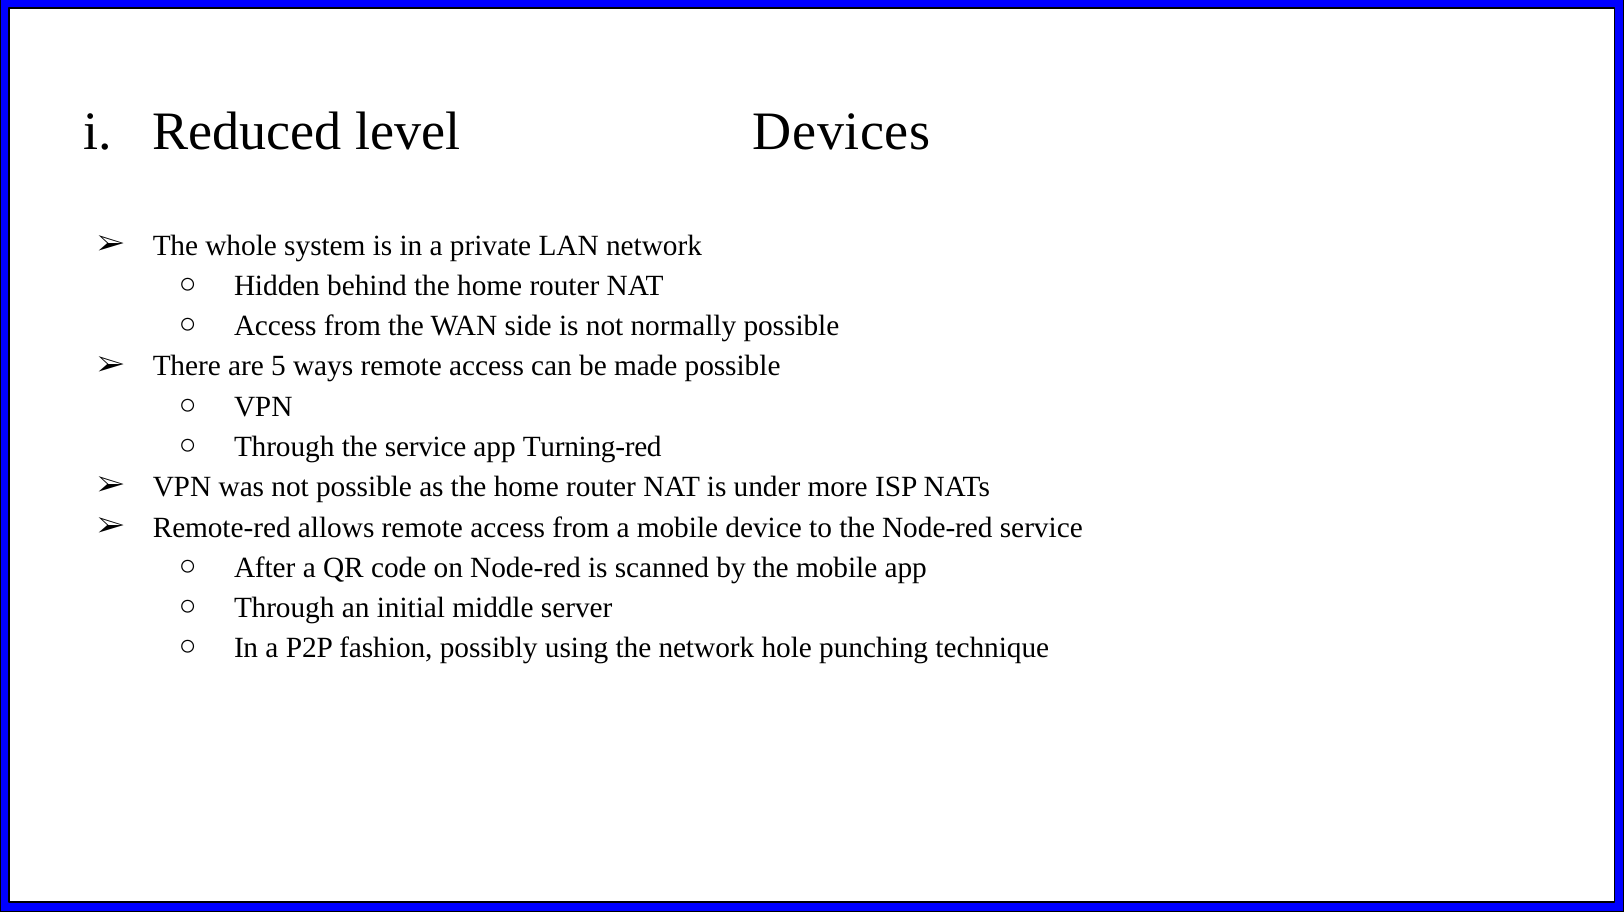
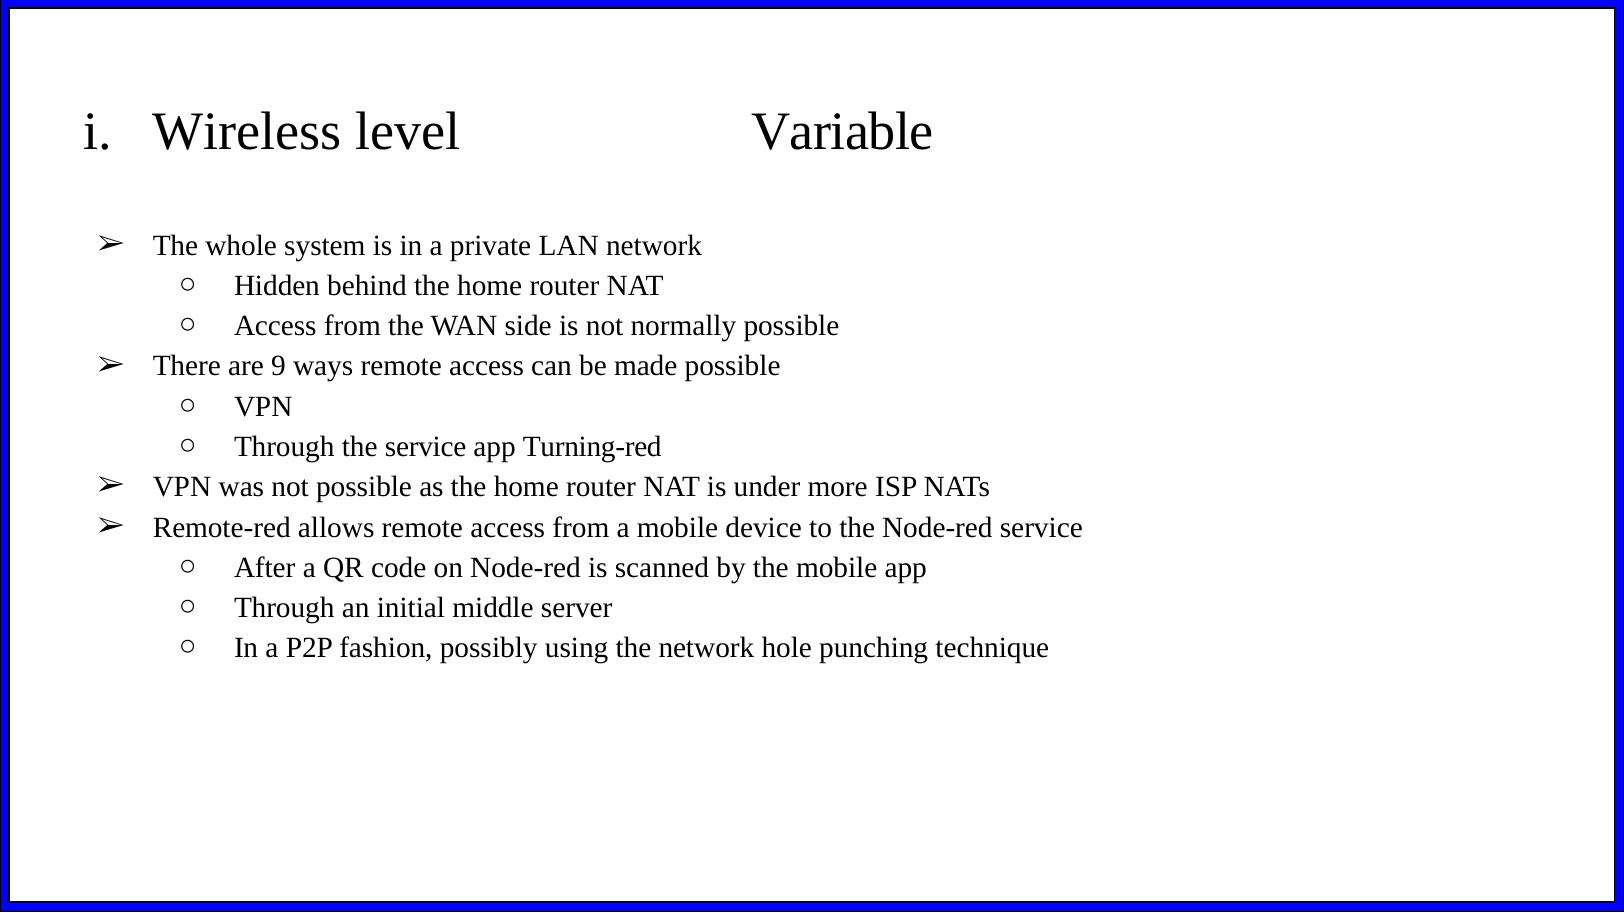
Reduced: Reduced -> Wireless (247, 132)
Devices: Devices -> Variable (842, 132)
5: 5 -> 9 (279, 367)
